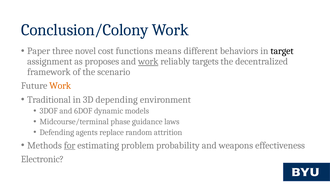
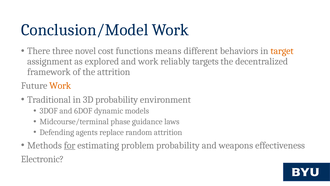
Conclusion/Colony: Conclusion/Colony -> Conclusion/Model (85, 30)
Paper: Paper -> There (39, 51)
target colour: black -> orange (282, 51)
proposes: proposes -> explored (102, 61)
work underline: present -> none (148, 61)
the scenario: scenario -> attrition (114, 72)
3D depending: depending -> probability (117, 99)
